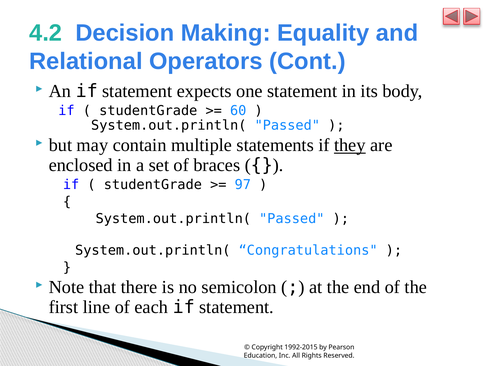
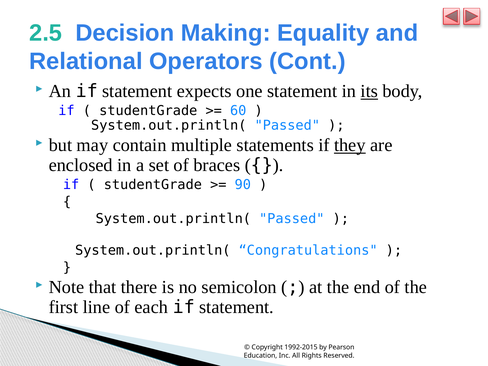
4.2: 4.2 -> 2.5 (46, 33)
its underline: none -> present (369, 91)
97: 97 -> 90 (243, 185)
